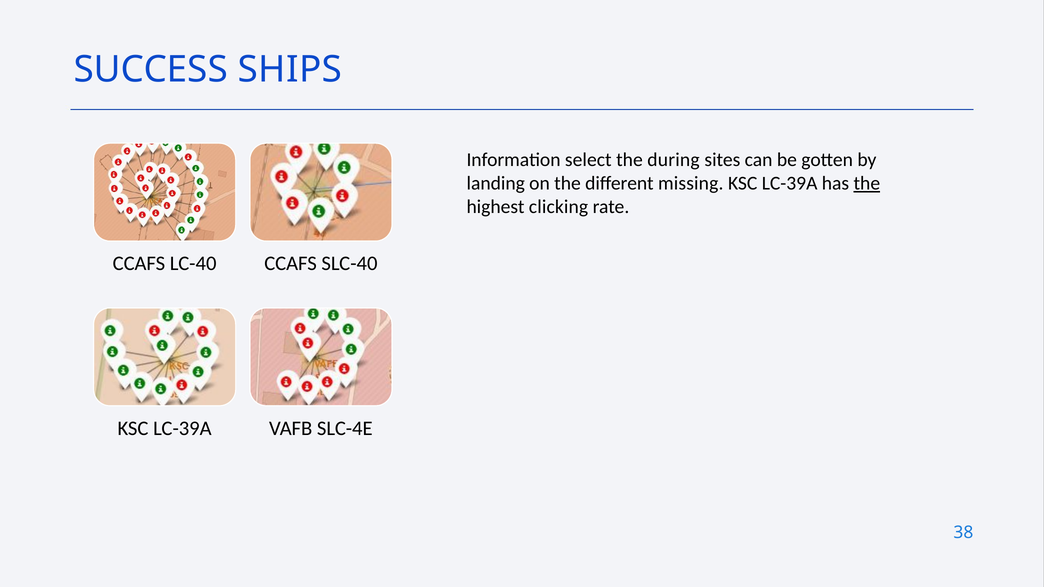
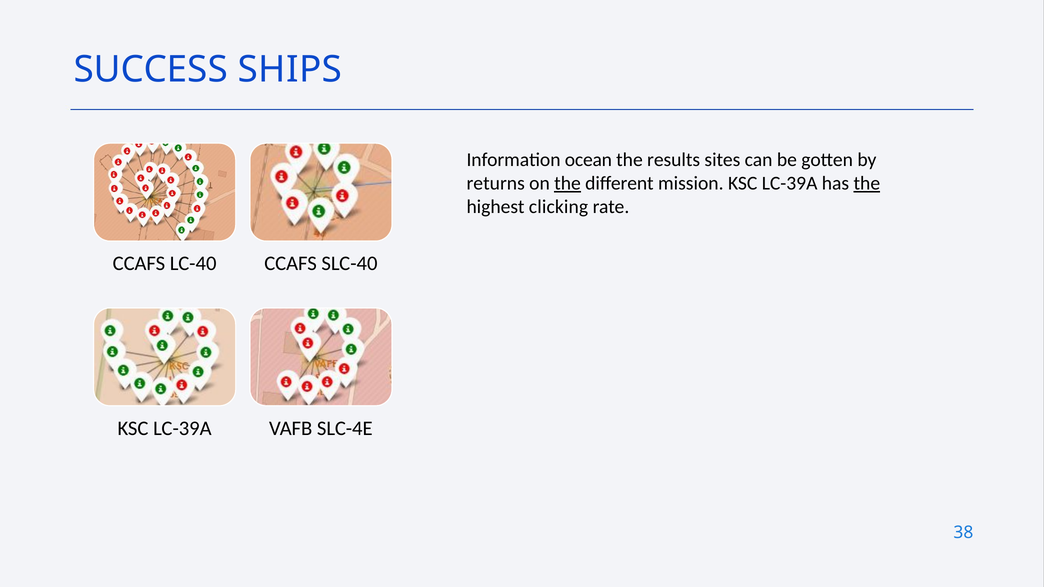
select: select -> ocean (588, 160)
during: during -> results (674, 160)
landing: landing -> returns (496, 183)
the underline: none -> present (567, 183)
missing: missing -> mission (691, 183)
